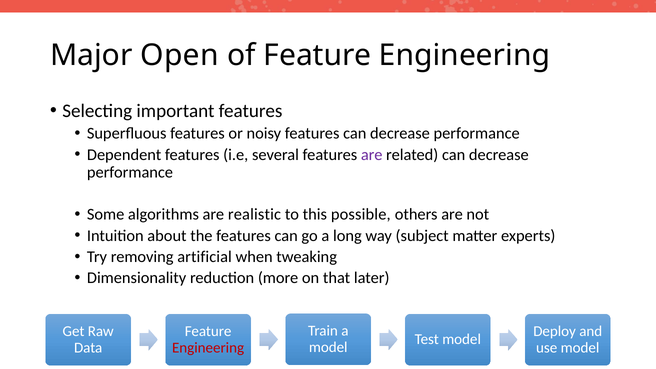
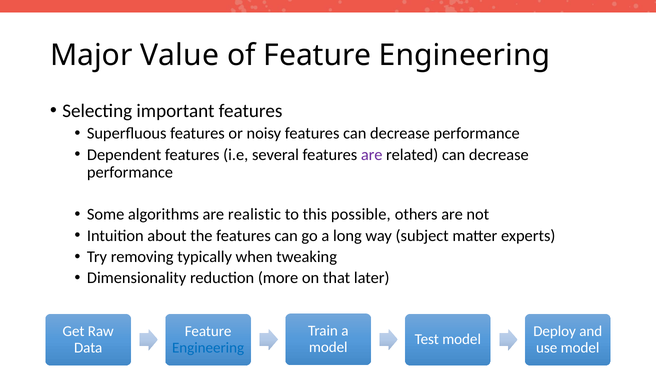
Open: Open -> Value (180, 55)
artificial: artificial -> typically (205, 257)
Engineering colour: red -> blue (208, 348)
